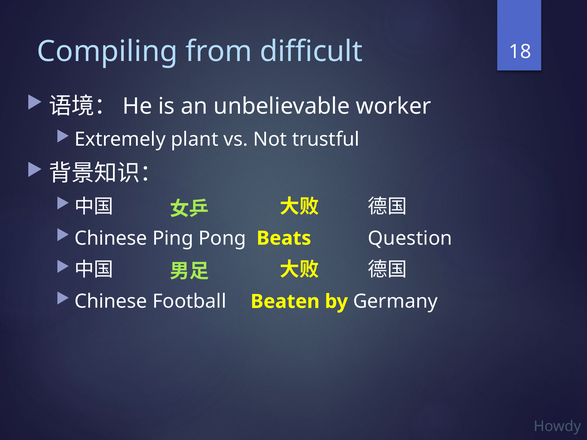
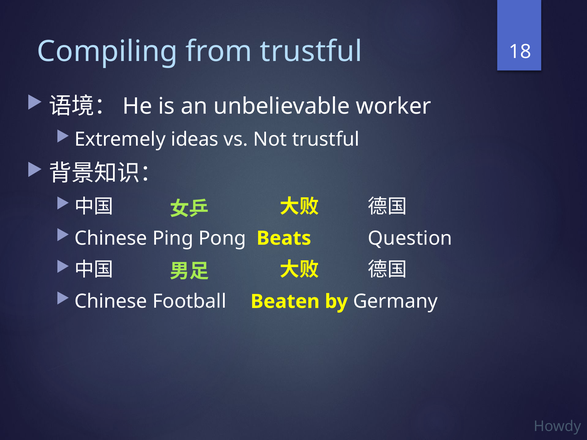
from difficult: difficult -> trustful (311, 52)
plant: plant -> ideas (195, 140)
